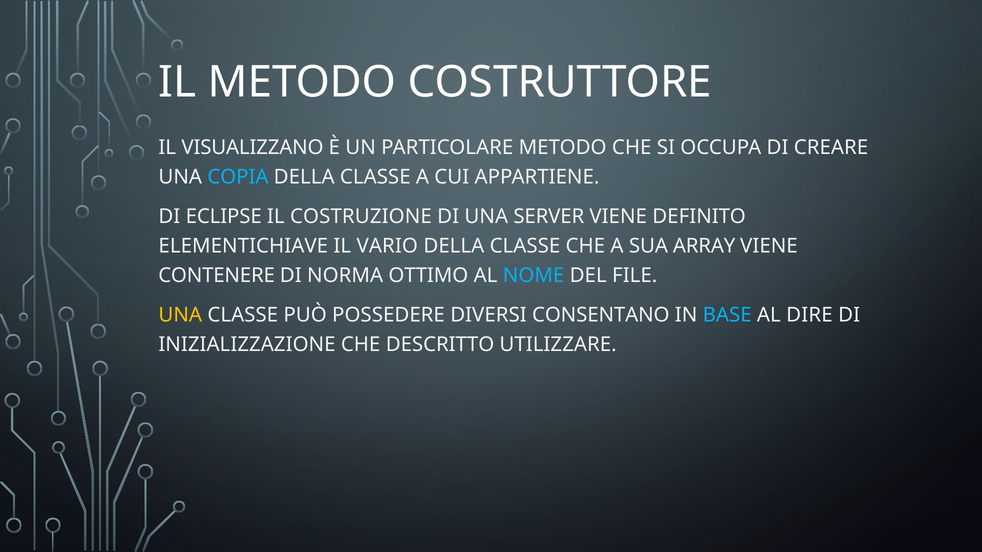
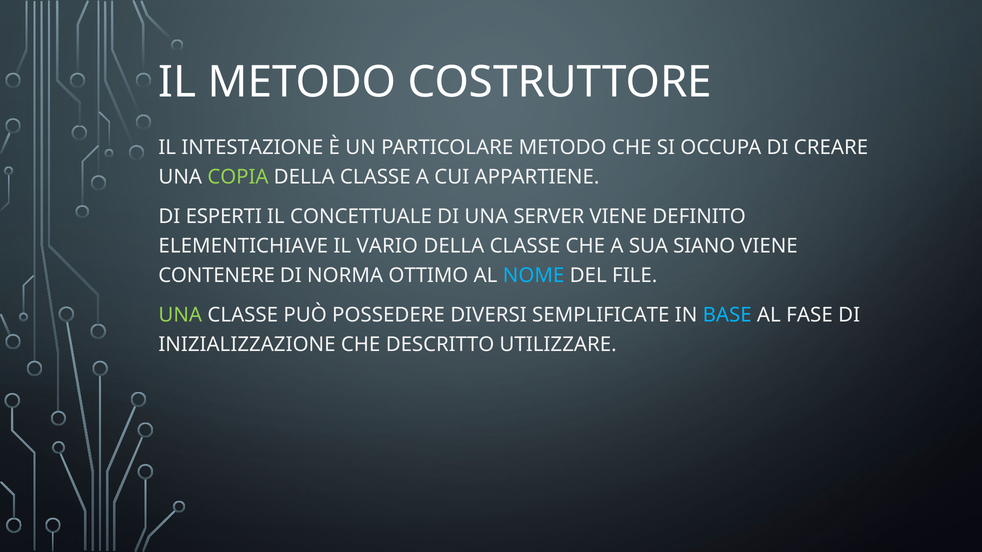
VISUALIZZANO: VISUALIZZANO -> INTESTAZIONE (252, 148)
COPIA colour: light blue -> light green (238, 177)
ECLIPSE: ECLIPSE -> ESPERTI (224, 217)
COSTRUZIONE: COSTRUZIONE -> CONCETTUALE (361, 217)
ARRAY: ARRAY -> SIANO (704, 246)
UNA colour: yellow -> light green (180, 315)
CONSENTANO: CONSENTANO -> SEMPLIFICATE (601, 315)
DIRE: DIRE -> FASE (809, 315)
